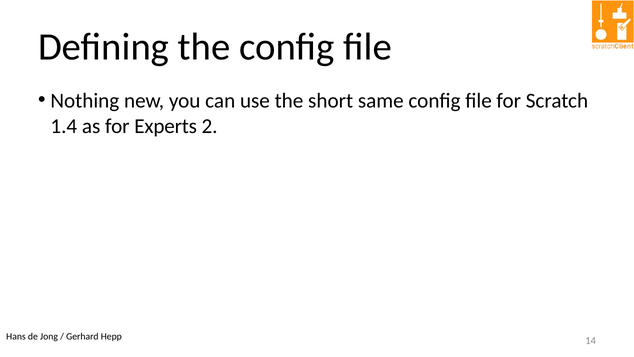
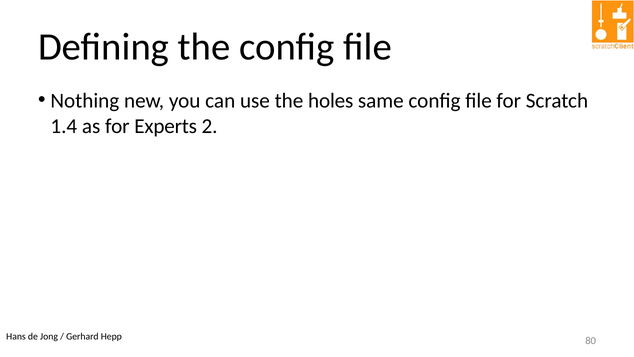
short: short -> holes (331, 101)
14: 14 -> 80 (591, 341)
